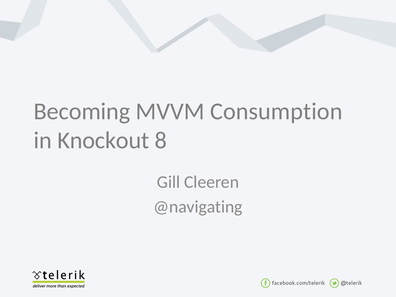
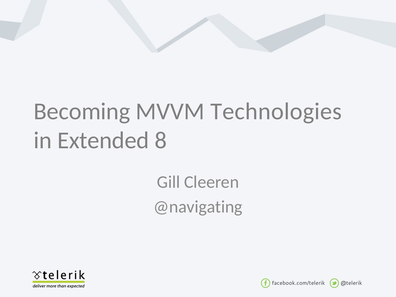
Consumption: Consumption -> Technologies (276, 111)
Knockout: Knockout -> Extended (103, 140)
